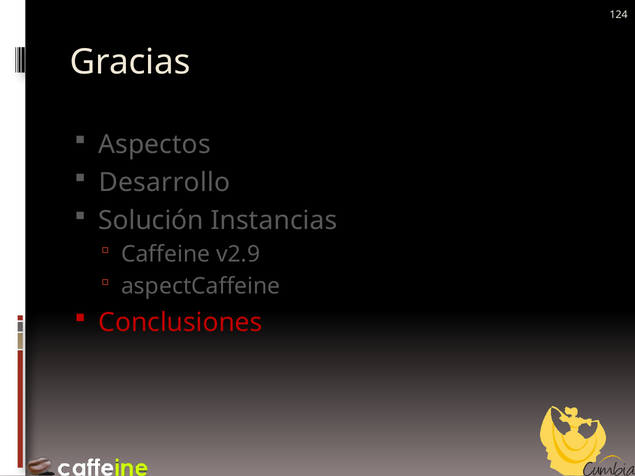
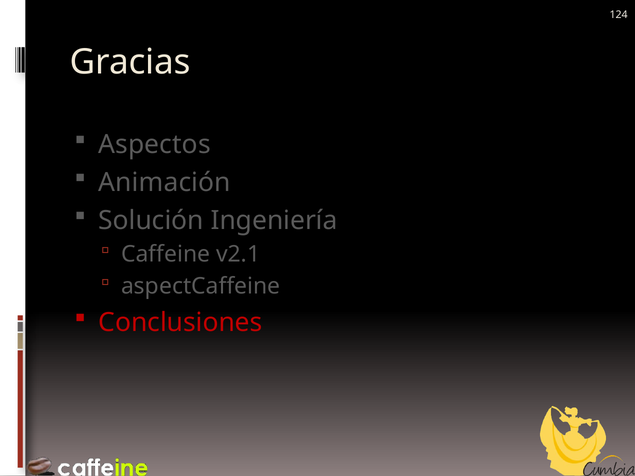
Desarrollo: Desarrollo -> Animación (165, 183)
Instancias: Instancias -> Ingeniería (274, 221)
v2.9: v2.9 -> v2.1 (238, 255)
